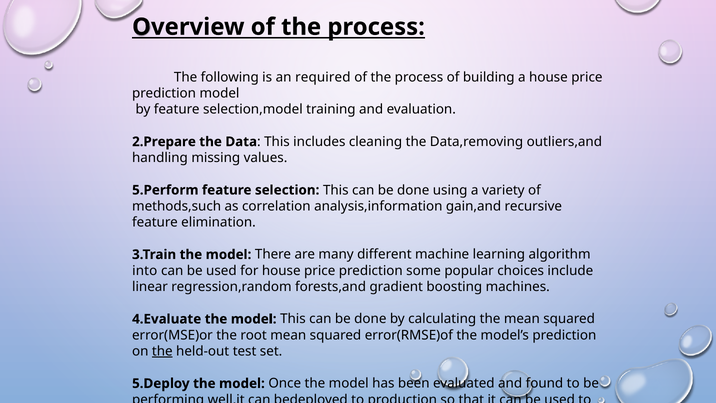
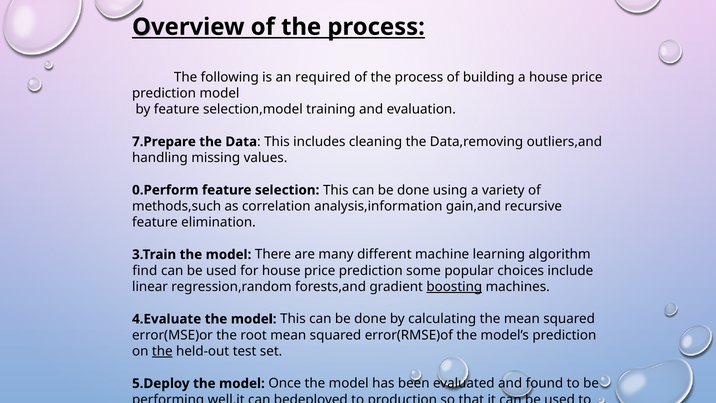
2.Prepare: 2.Prepare -> 7.Prepare (164, 142)
5.Perform: 5.Perform -> 0.Perform (165, 190)
into: into -> find (145, 271)
boosting underline: none -> present (454, 287)
